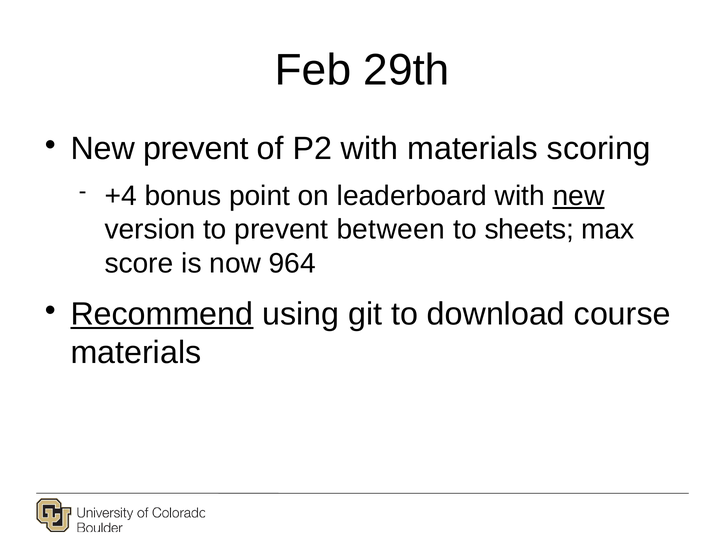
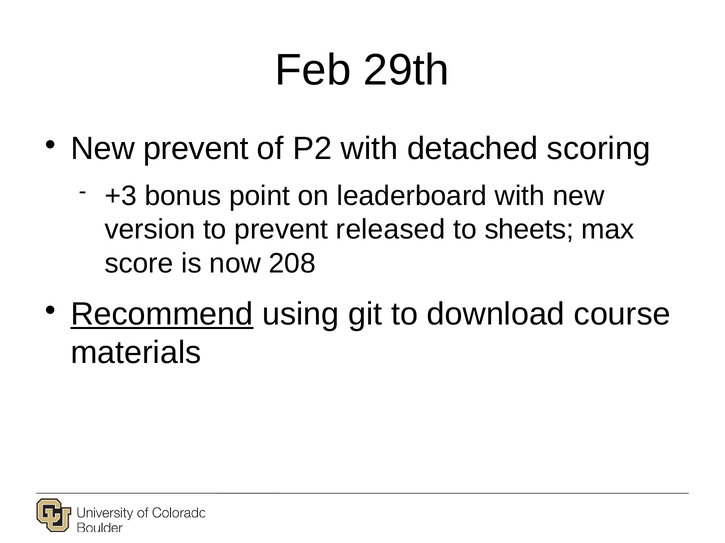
with materials: materials -> detached (473, 149)
+4: +4 -> +3 (121, 196)
new underline: present -> none (579, 196)
between: between -> released (391, 230)
964: 964 -> 208 (292, 264)
